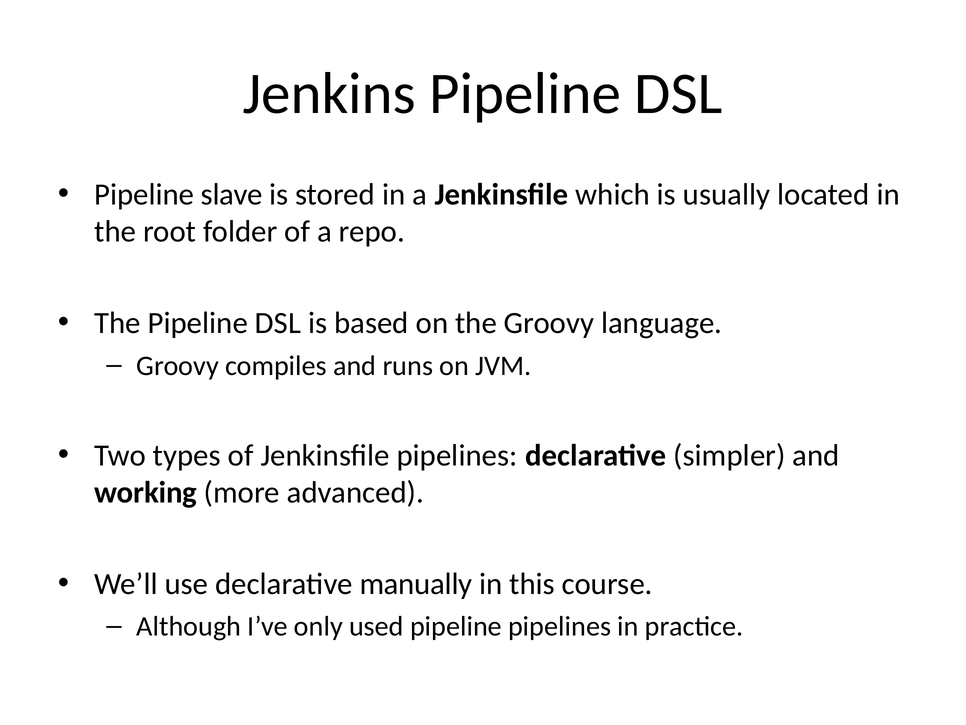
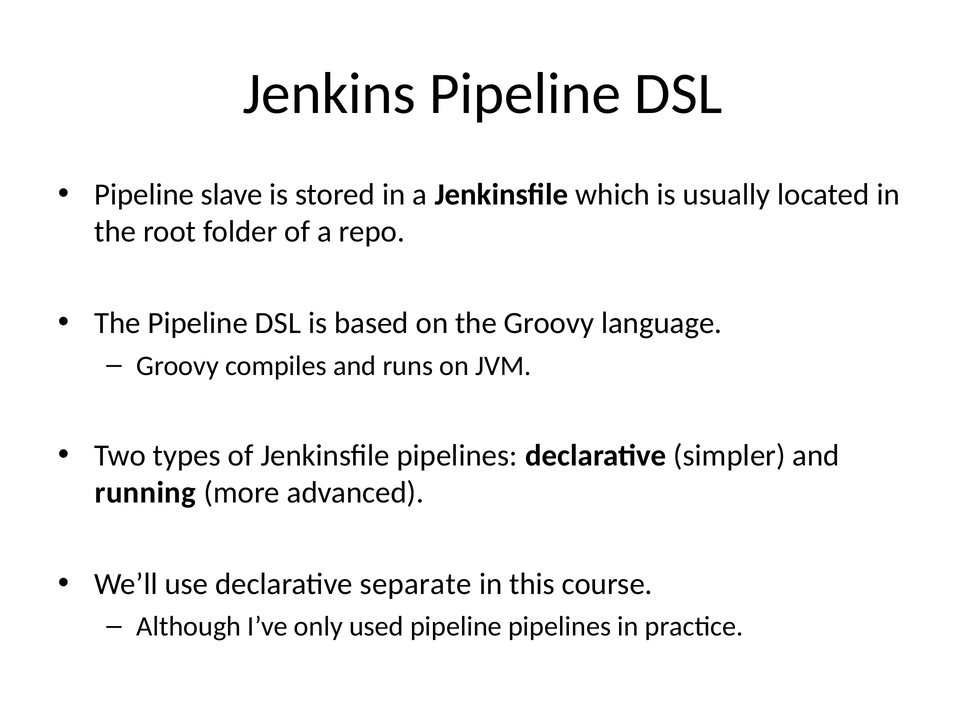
working: working -> running (145, 492)
manually: manually -> separate (416, 583)
